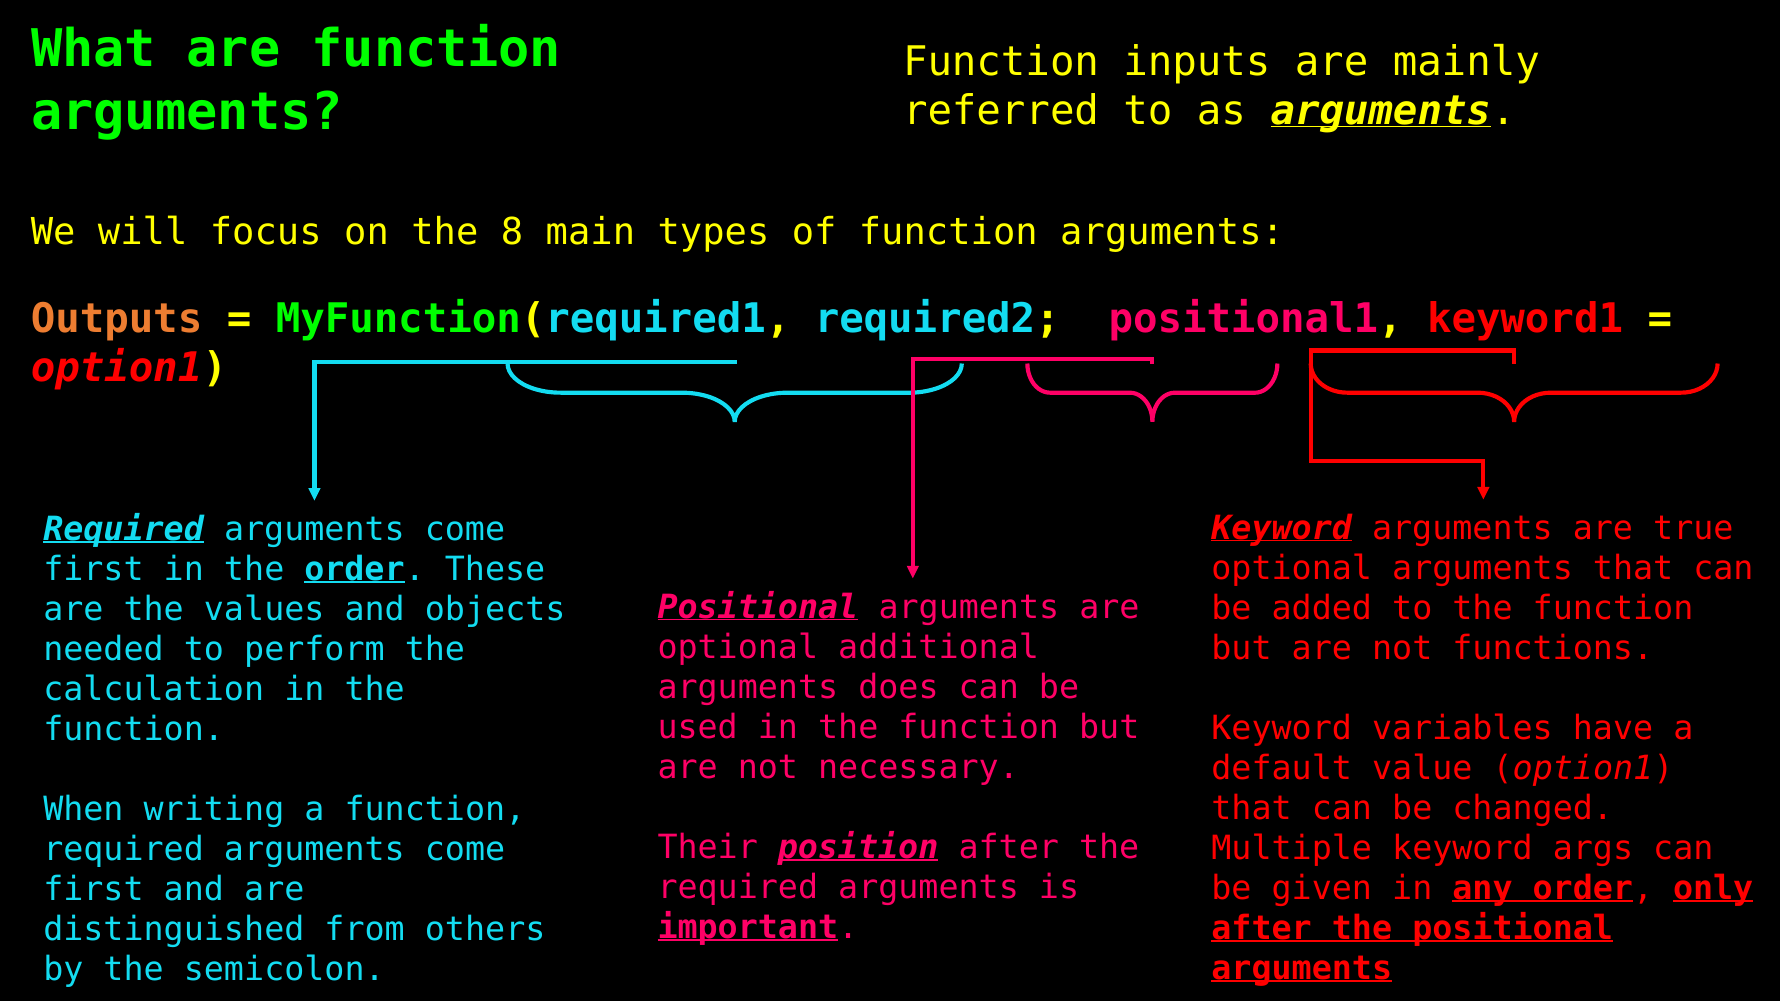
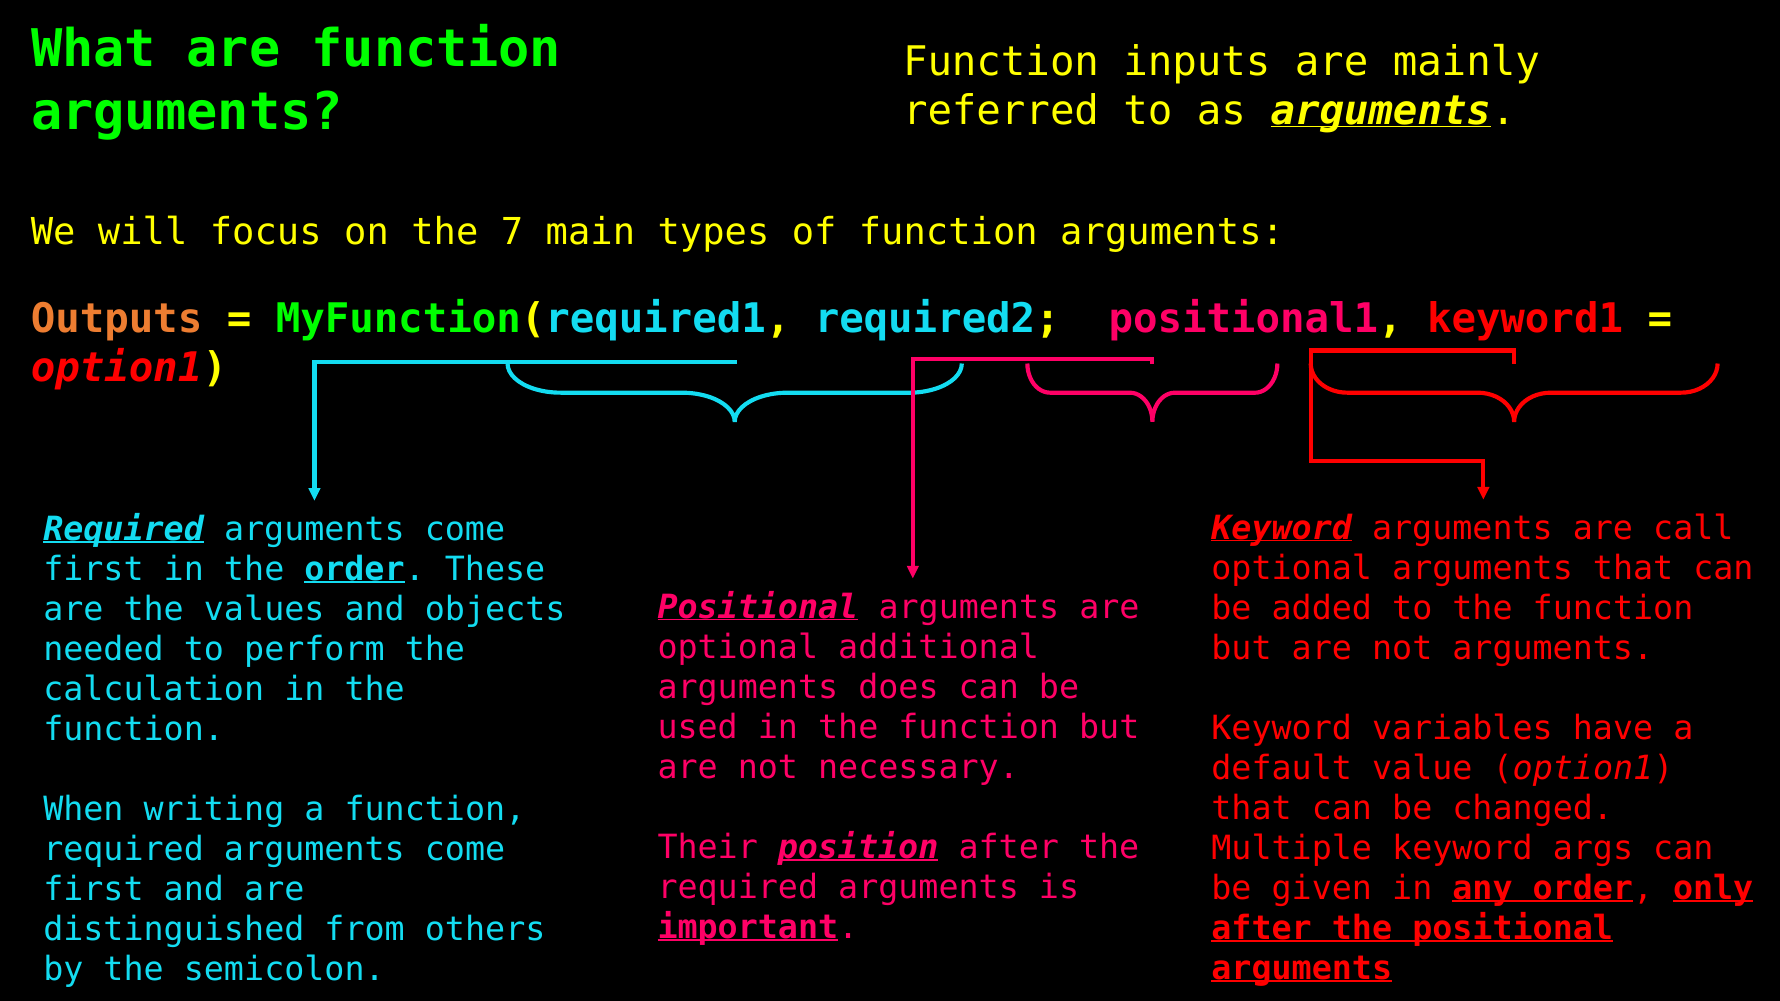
8: 8 -> 7 (512, 232)
true: true -> call (1693, 528)
not functions: functions -> arguments (1553, 649)
